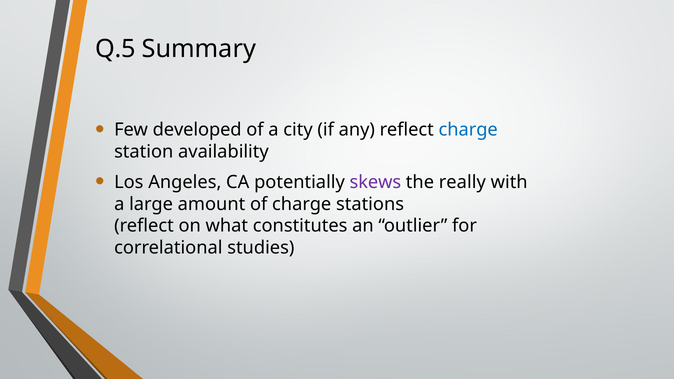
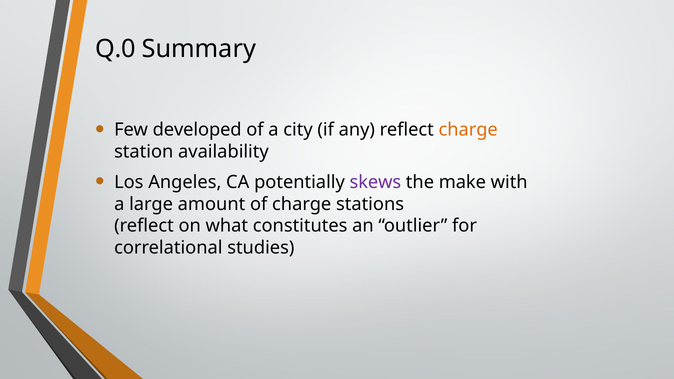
Q.5: Q.5 -> Q.0 (115, 49)
charge colour: blue -> orange (468, 130)
really: really -> make (462, 182)
